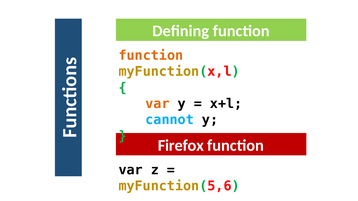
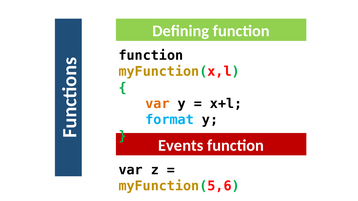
function colour: orange -> black (151, 56)
cannot: cannot -> format (170, 120)
Firefox: Firefox -> Events (181, 146)
